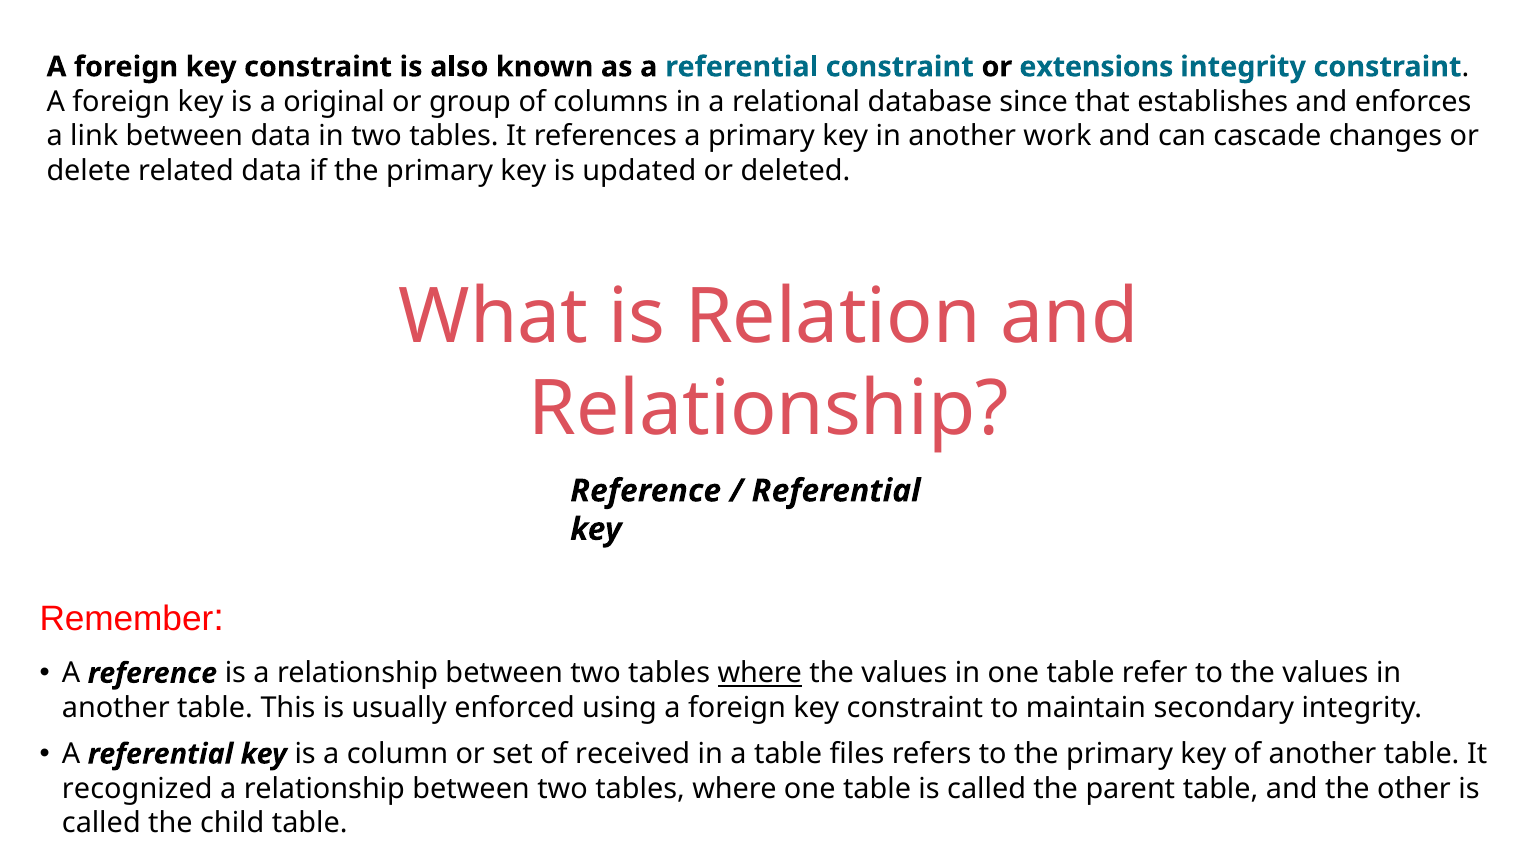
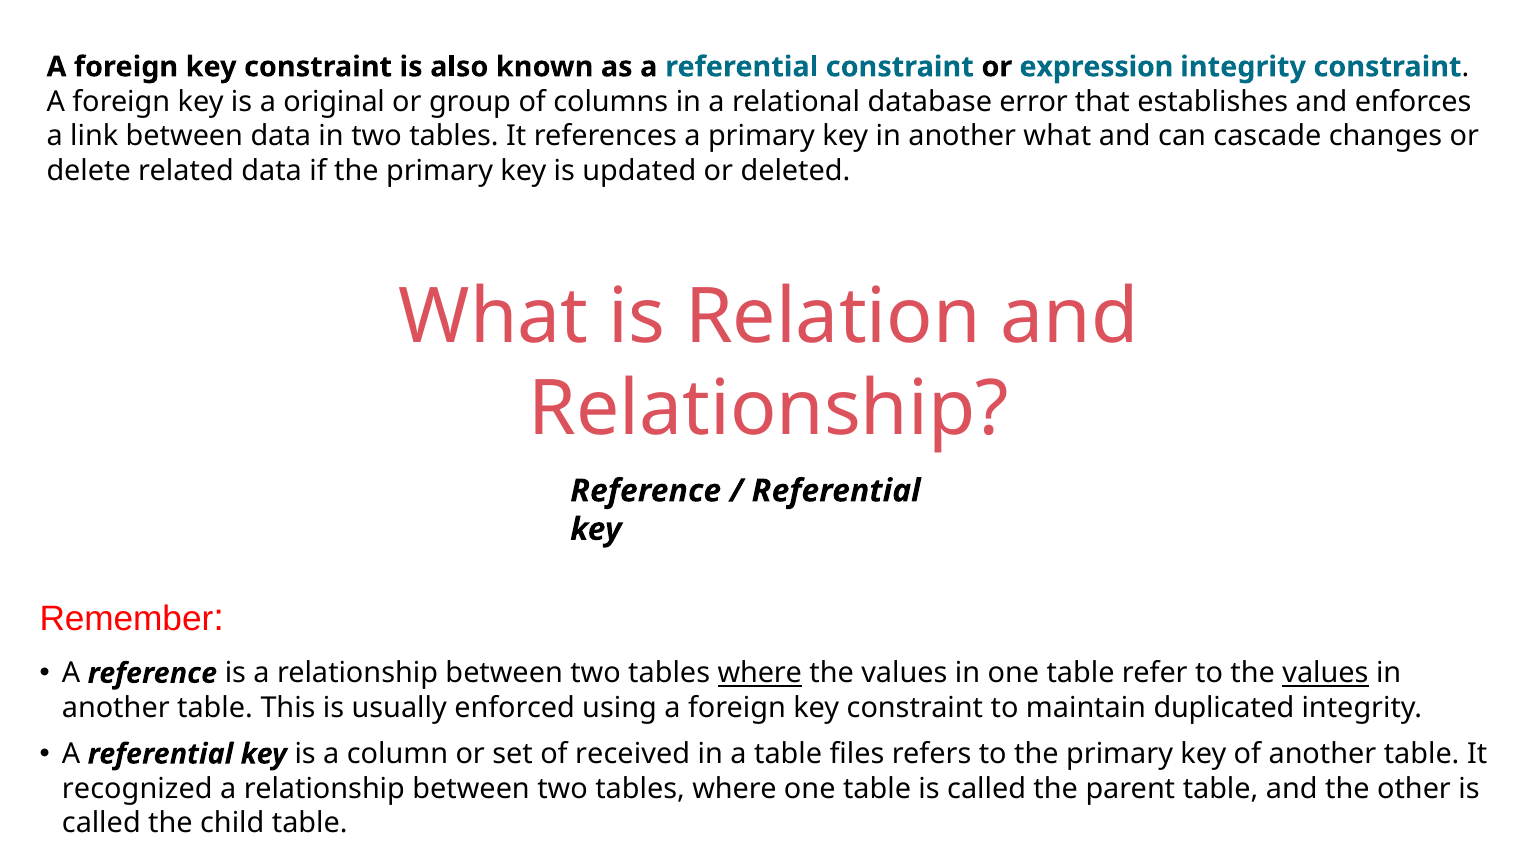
extensions: extensions -> expression (1096, 67)
since: since -> error (1034, 102)
another work: work -> what (1057, 136)
values underline: none -> present (1325, 673)
secondary: secondary -> duplicated (1224, 708)
